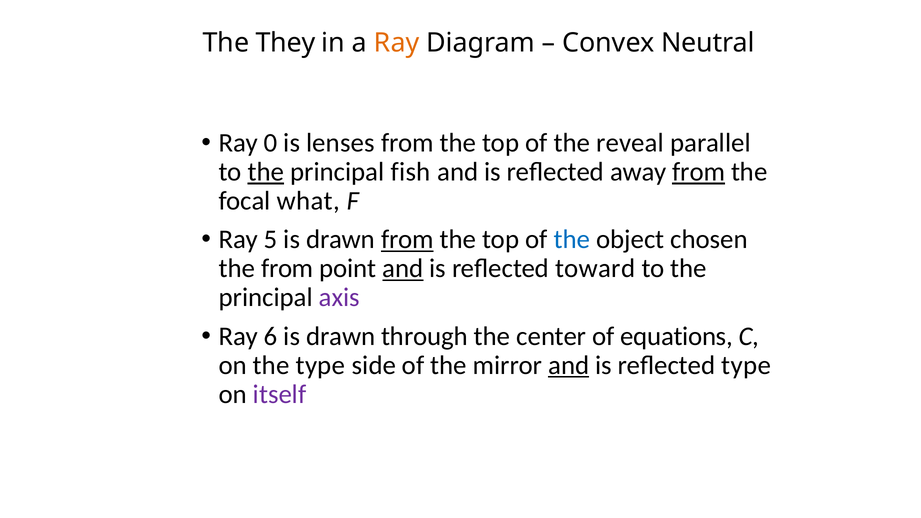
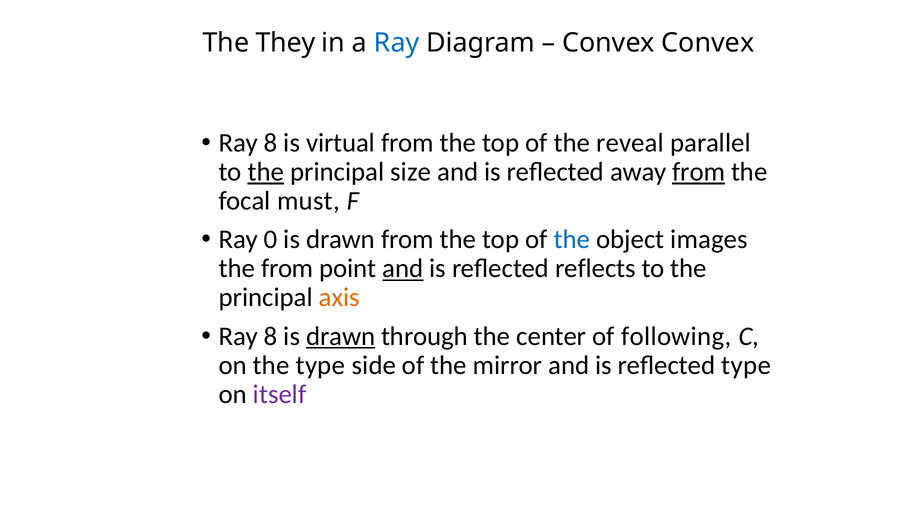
Ray colour: orange -> blue (397, 43)
Convex Neutral: Neutral -> Convex (708, 43)
0: 0 -> 8 (271, 143)
lenses: lenses -> virtual (341, 143)
fish: fish -> size (411, 172)
what: what -> must (308, 201)
5: 5 -> 0 (271, 240)
from underline: present -> none (407, 240)
chosen: chosen -> images (709, 240)
toward: toward -> reflects (595, 269)
axis colour: purple -> orange (339, 298)
6: 6 -> 8 (271, 336)
drawn underline: none -> present (341, 336)
equations: equations -> following (676, 336)
and underline: present -> none (569, 365)
